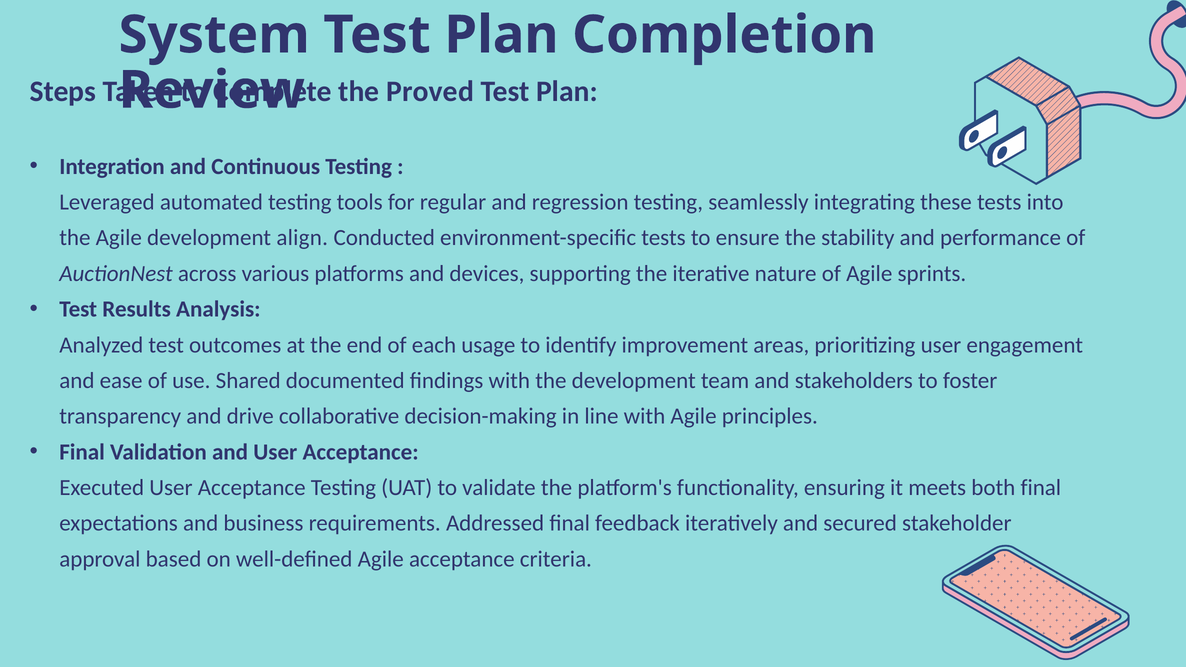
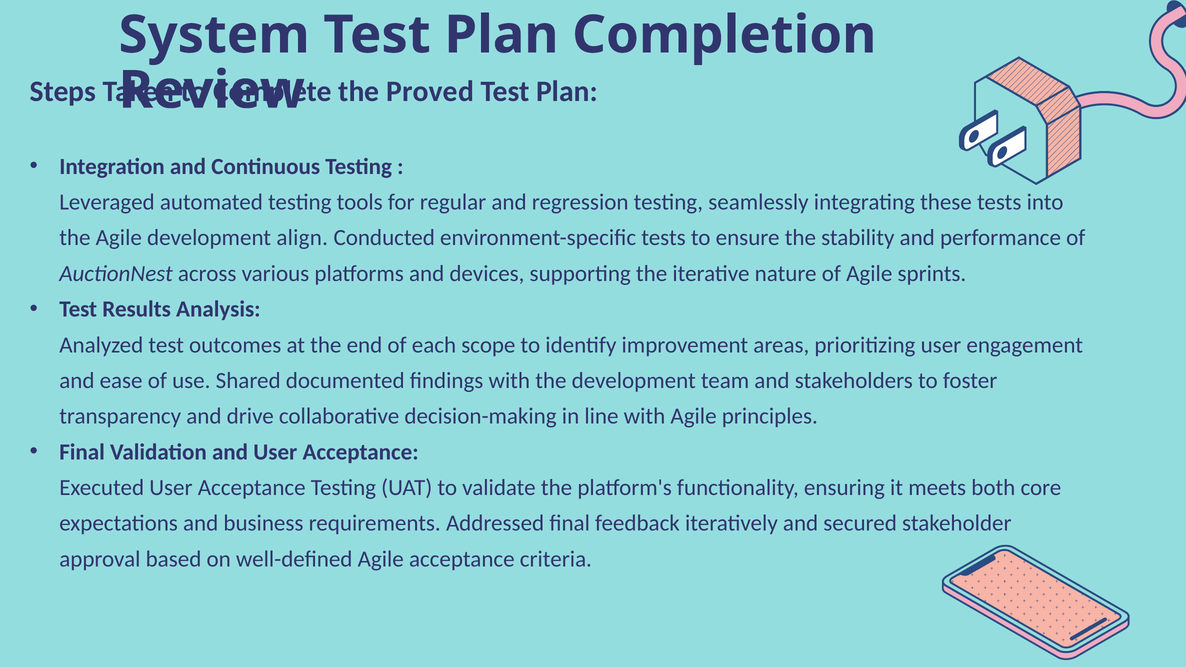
usage: usage -> scope (488, 345)
both final: final -> core (1041, 488)
